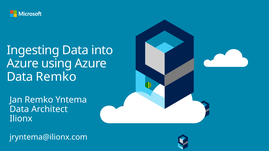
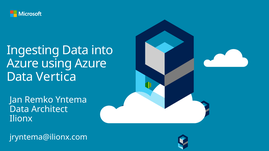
Data Remko: Remko -> Vertica (56, 77)
